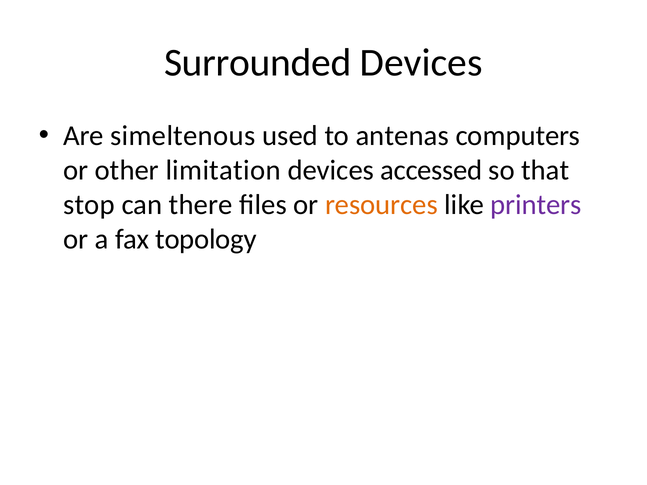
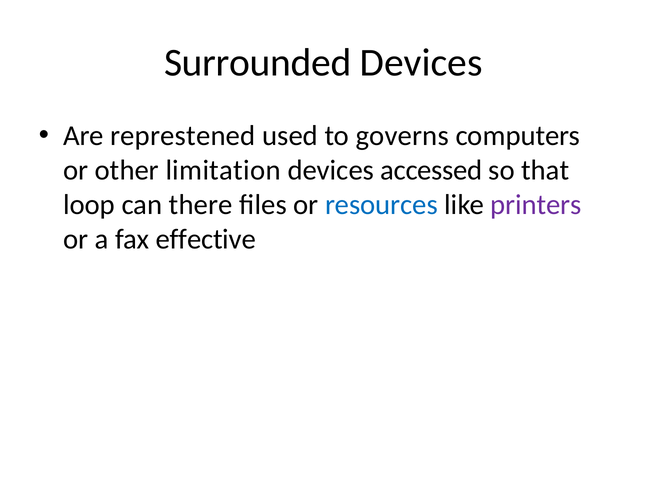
simeltenous: simeltenous -> represtened (183, 136)
antenas: antenas -> governs (402, 136)
stop: stop -> loop (89, 205)
resources colour: orange -> blue (381, 205)
topology: topology -> effective (206, 239)
